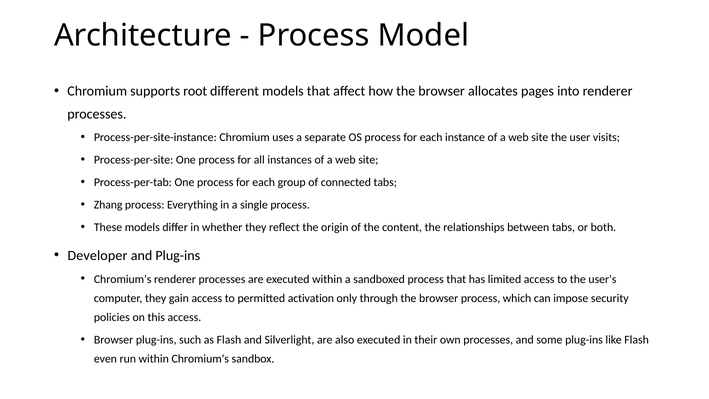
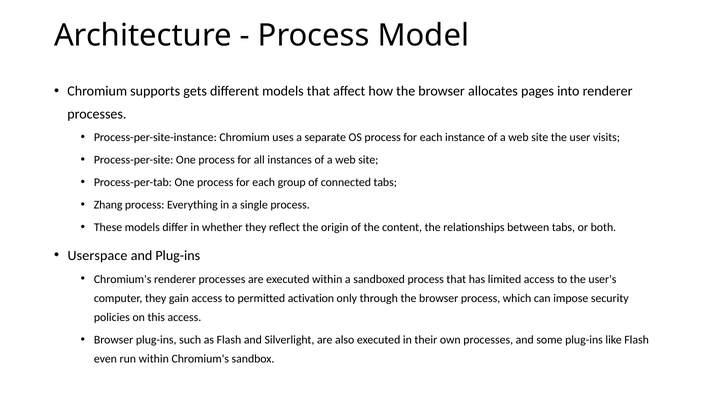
root: root -> gets (195, 91)
Developer: Developer -> Userspace (97, 255)
